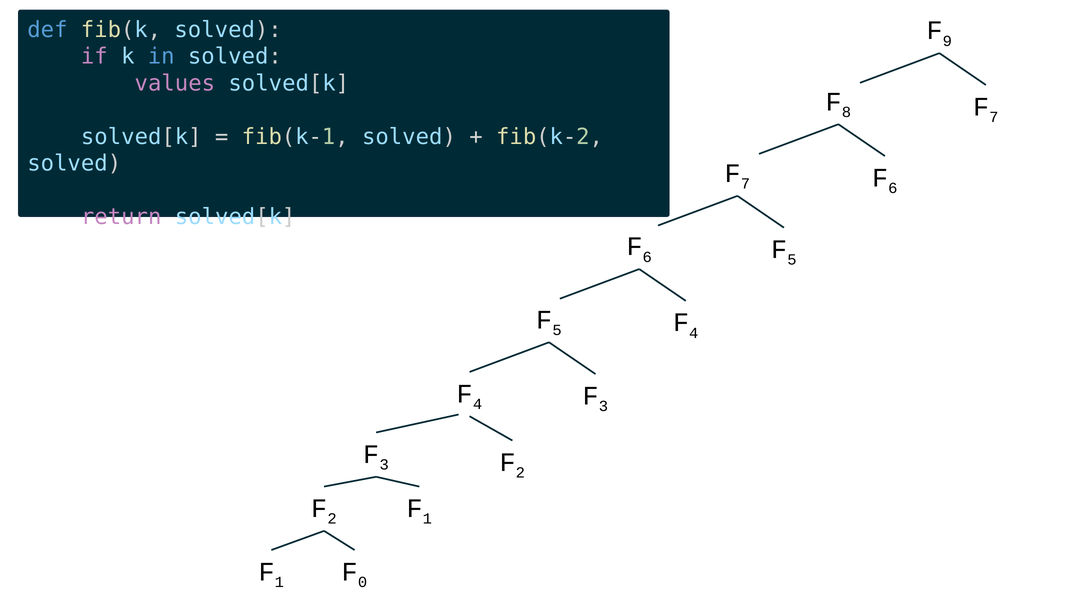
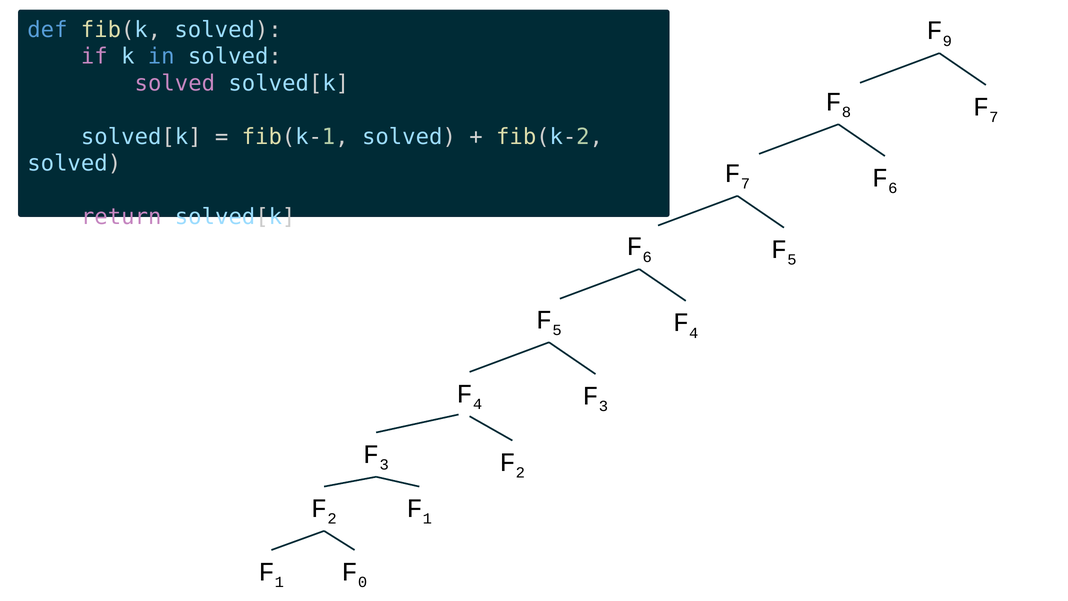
values: values -> solved (175, 83)
